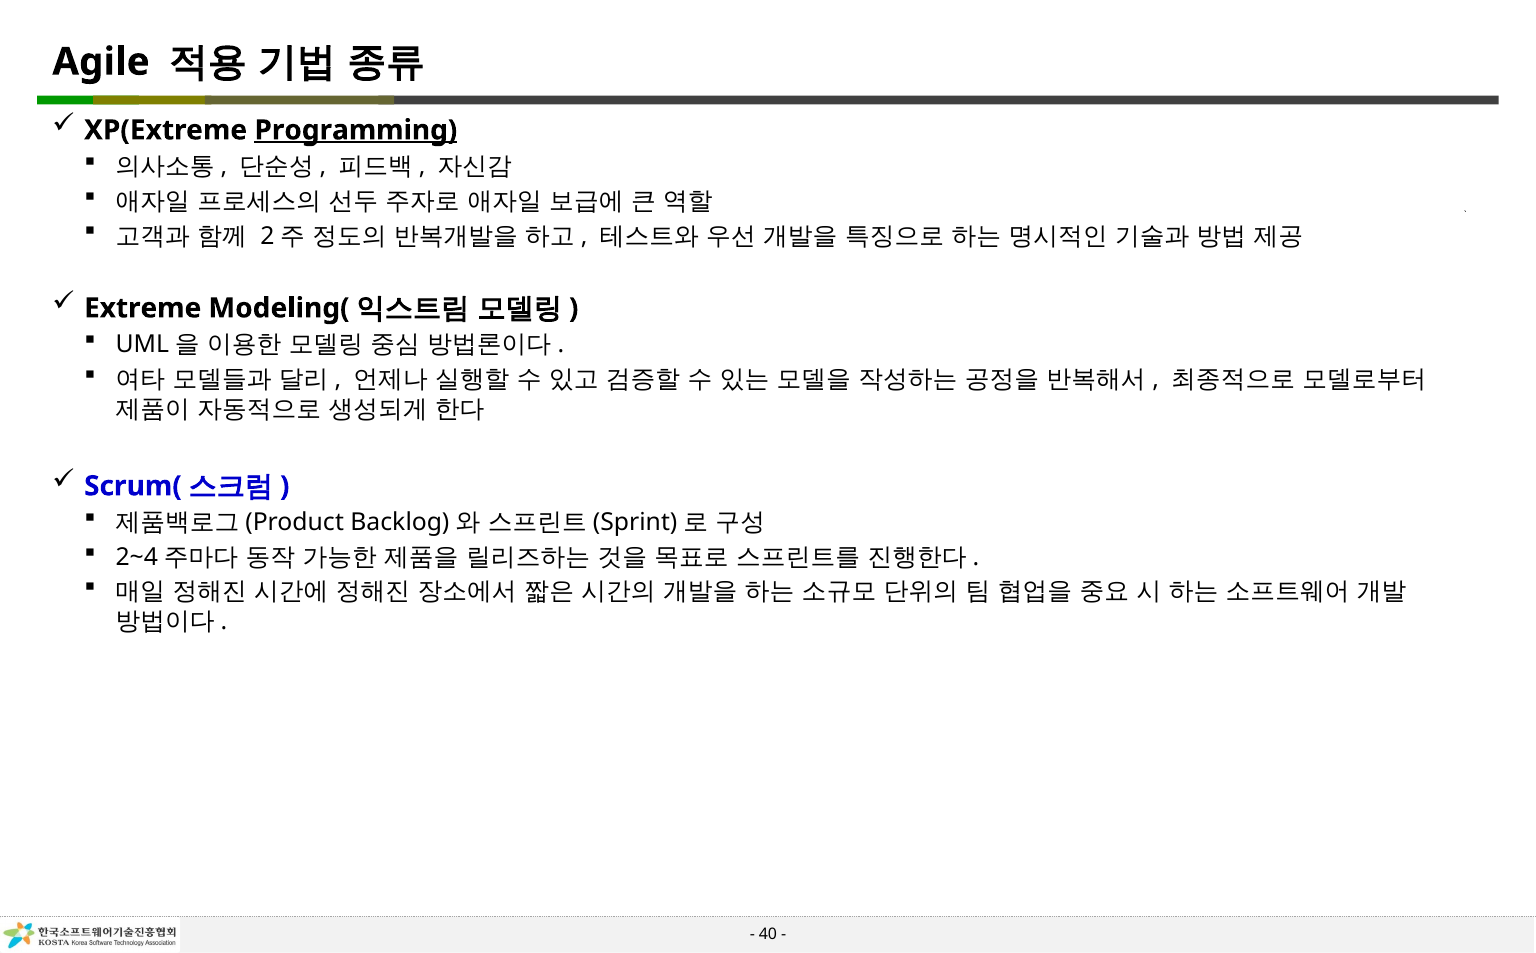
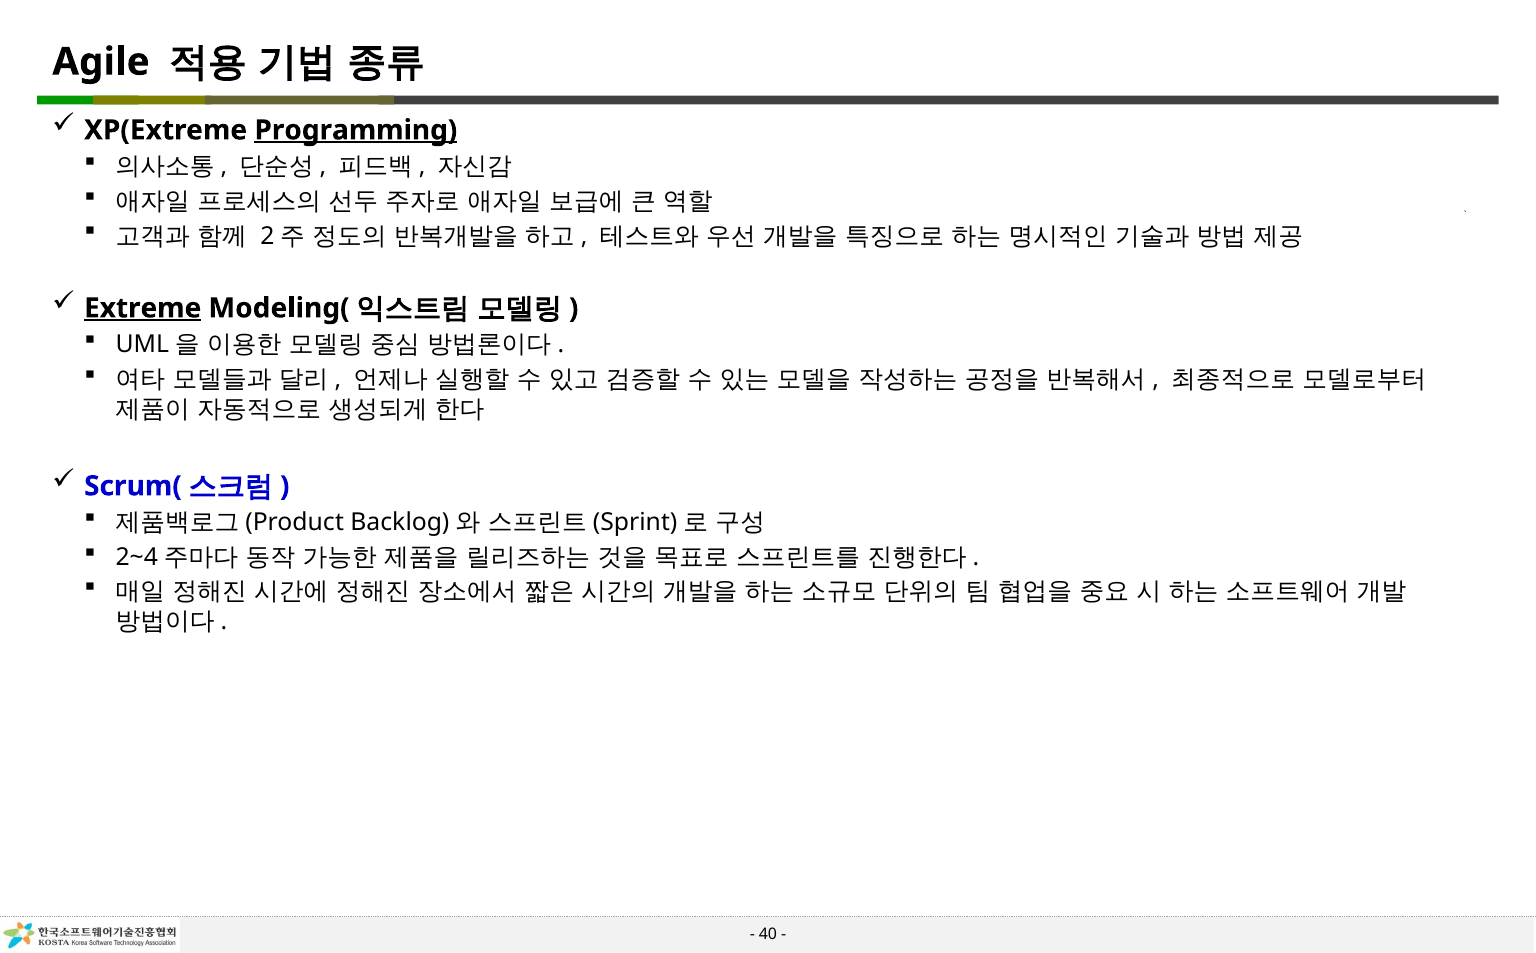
Extreme underline: none -> present (143, 308)
